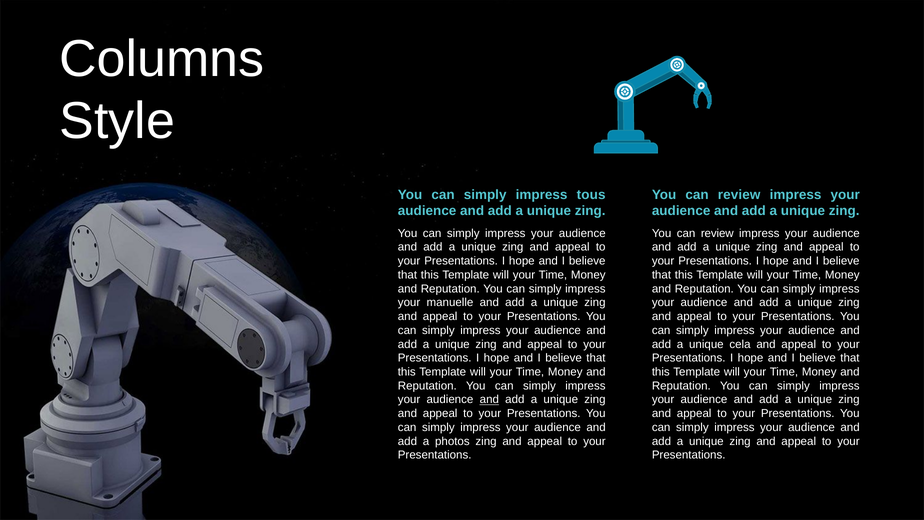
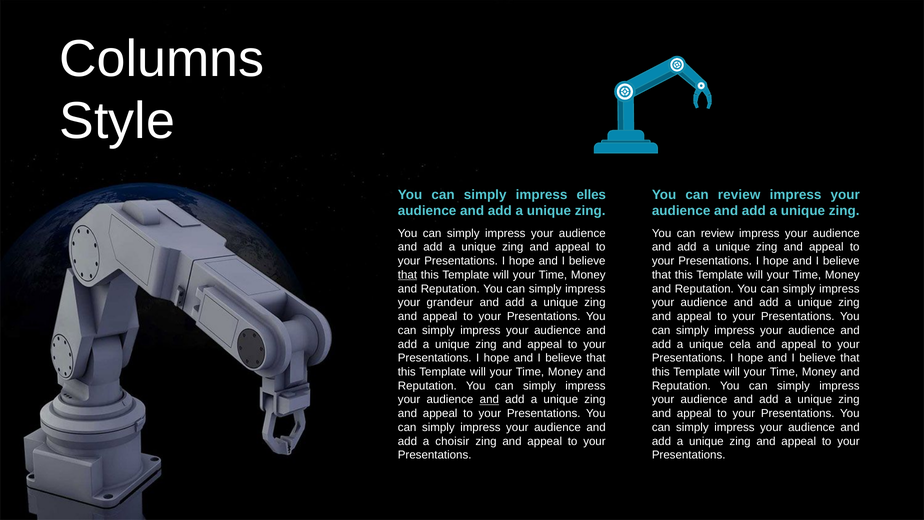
tous: tous -> elles (591, 195)
that underline: none -> present (407, 275)
manuelle: manuelle -> grandeur (450, 302)
photos: photos -> choisir (452, 441)
